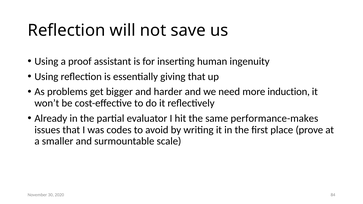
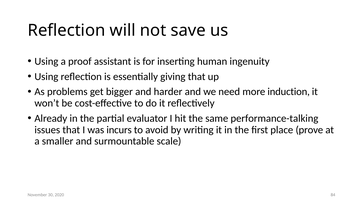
performance-makes: performance-makes -> performance-talking (274, 118)
codes: codes -> incurs (119, 130)
